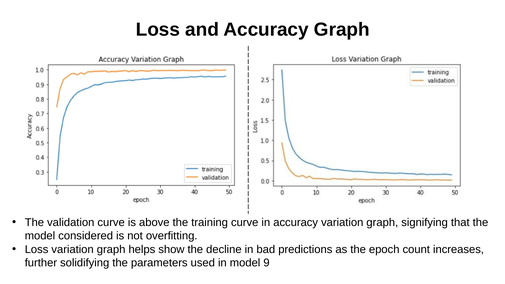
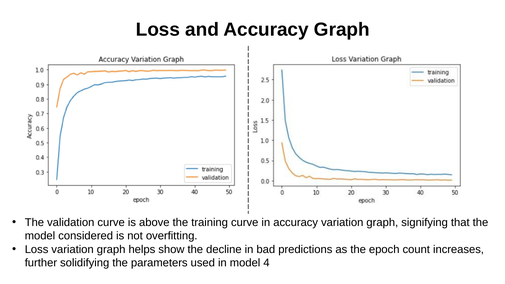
9: 9 -> 4 (266, 263)
